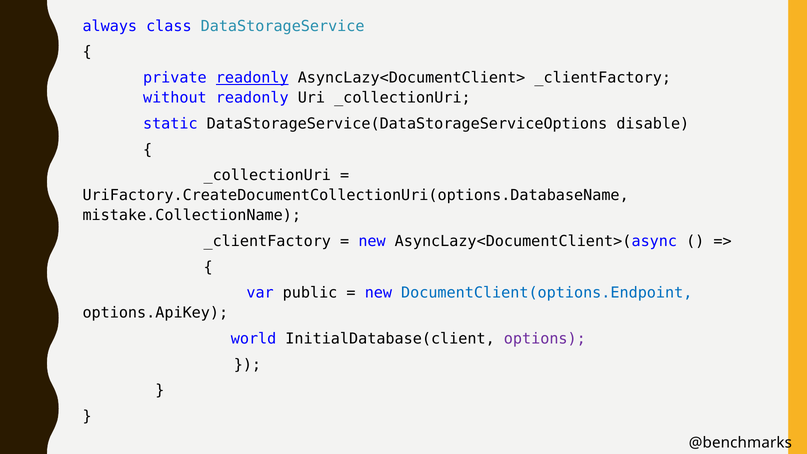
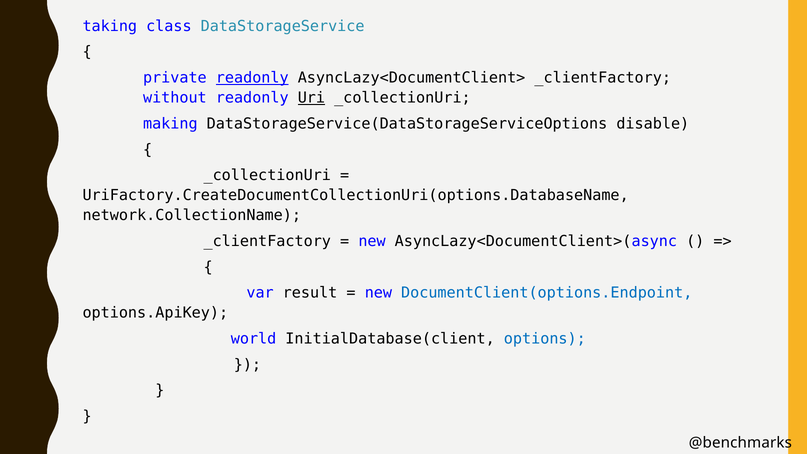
always: always -> taking (110, 26)
Uri underline: none -> present (311, 98)
static: static -> making (170, 124)
mistake.CollectionName: mistake.CollectionName -> network.CollectionName (192, 215)
public: public -> result (310, 293)
options colour: purple -> blue (545, 339)
